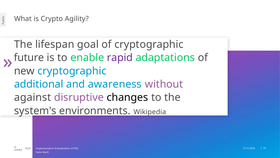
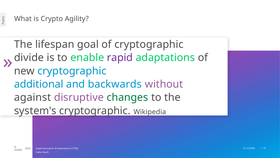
future: future -> divide (29, 57)
awareness: awareness -> backwards (115, 84)
changes colour: black -> green (127, 97)
system's environments: environments -> cryptographic (95, 110)
